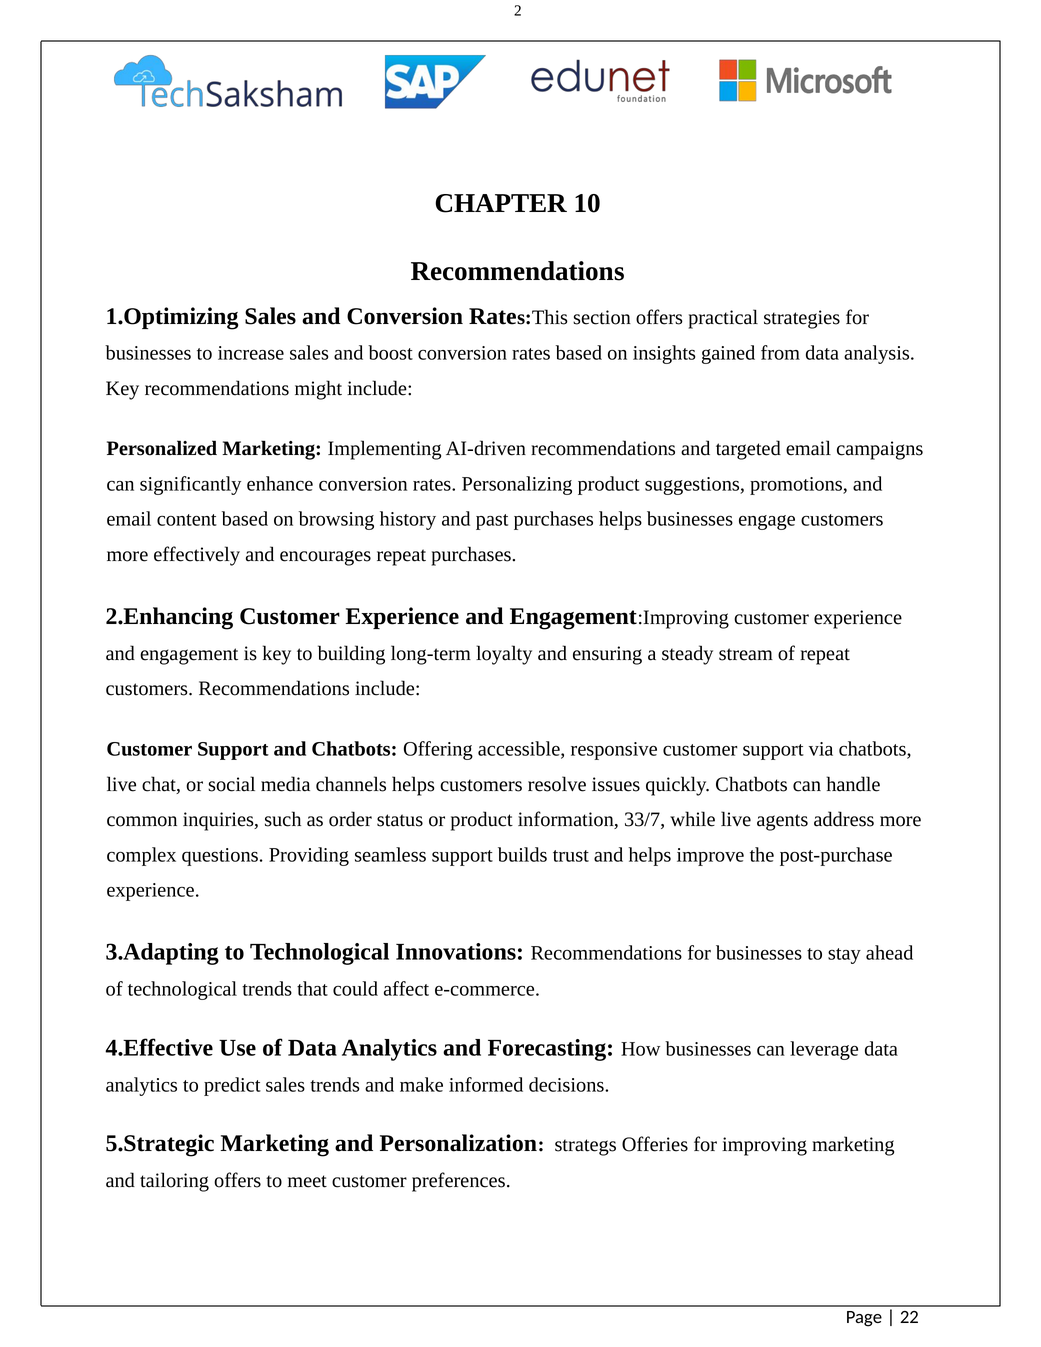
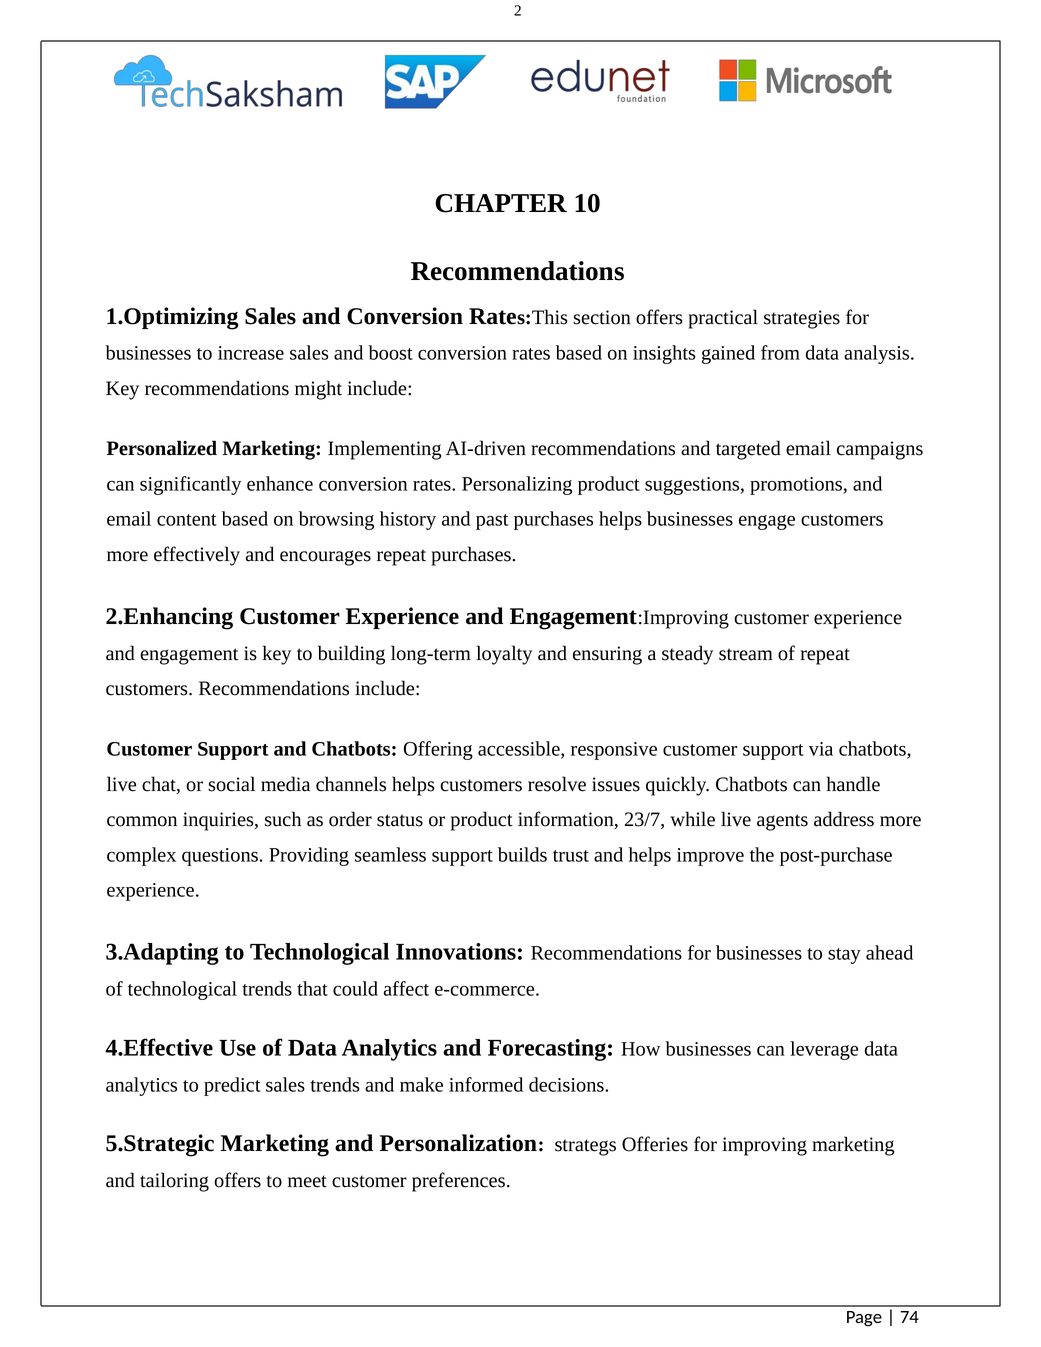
33/7: 33/7 -> 23/7 (645, 820)
22: 22 -> 74 (909, 1317)
